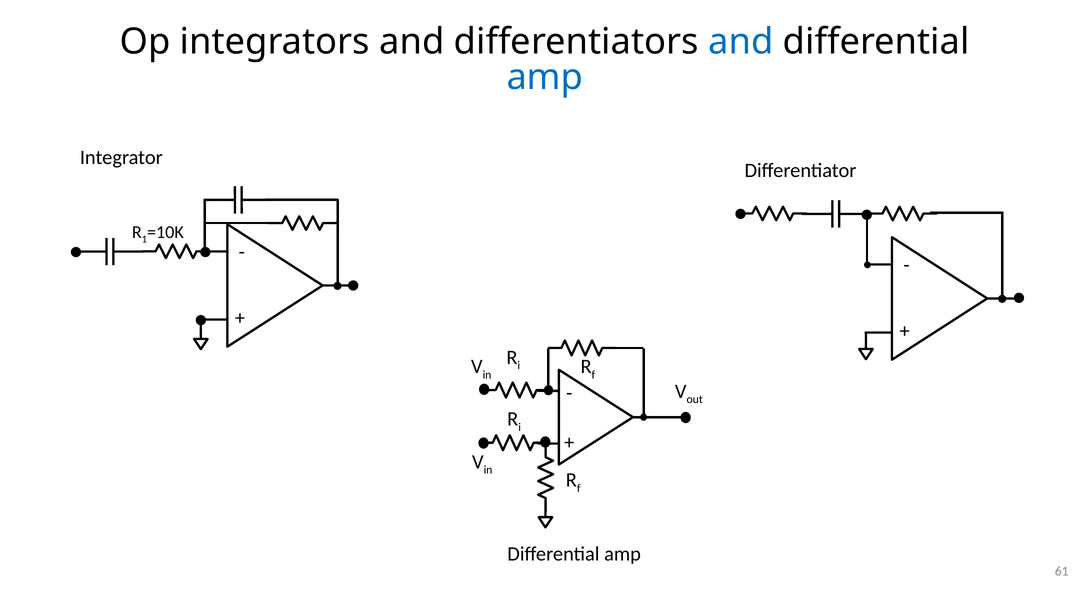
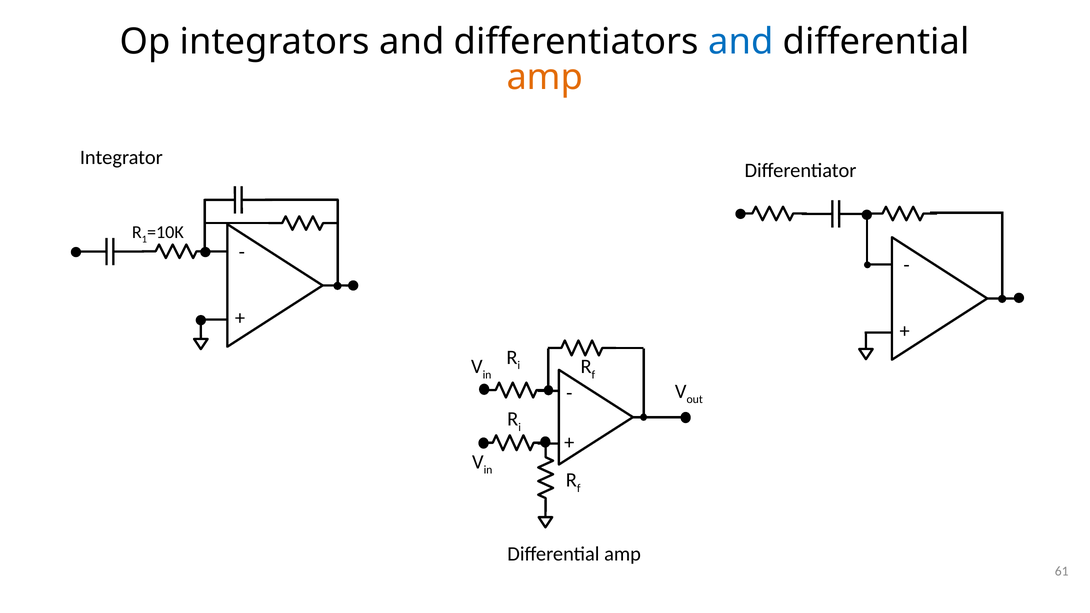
amp colour: blue -> orange (545, 77)
